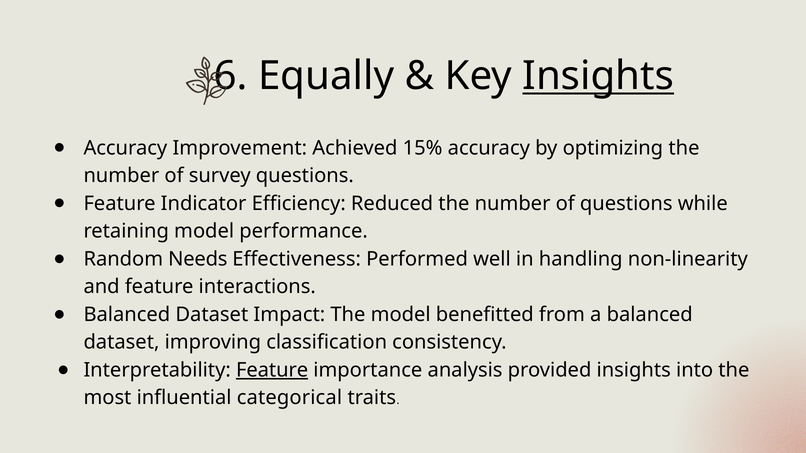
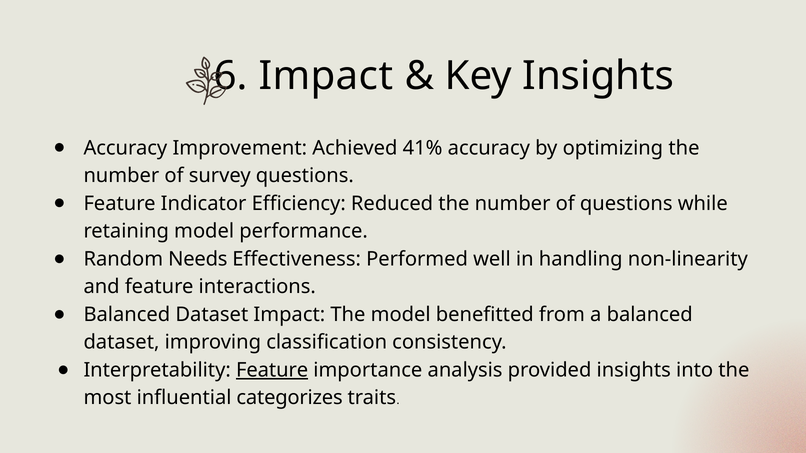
Equally: Equally -> Impact (326, 76)
Insights underline: present -> none (598, 76)
15%: 15% -> 41% (423, 148)
categorical: categorical -> categorizes (290, 398)
